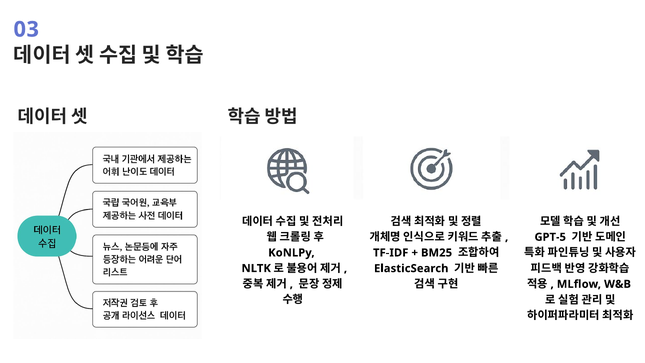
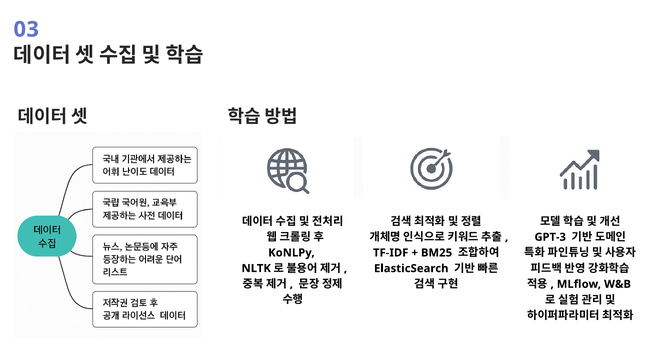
GPT-5: GPT-5 -> GPT-3 (550, 237)
